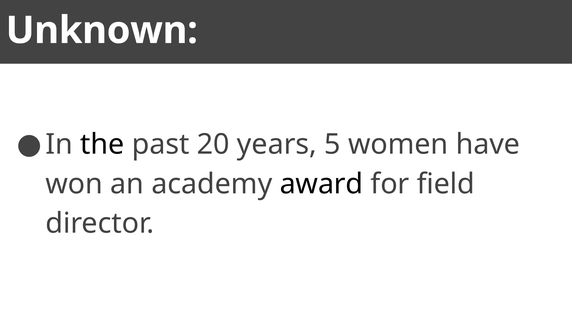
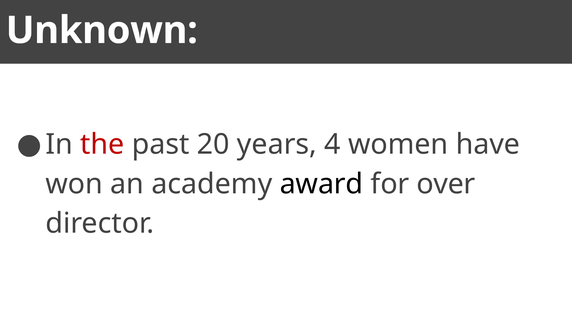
the colour: black -> red (102, 144)
5: 5 -> 4 (332, 144)
field: field -> over (446, 184)
